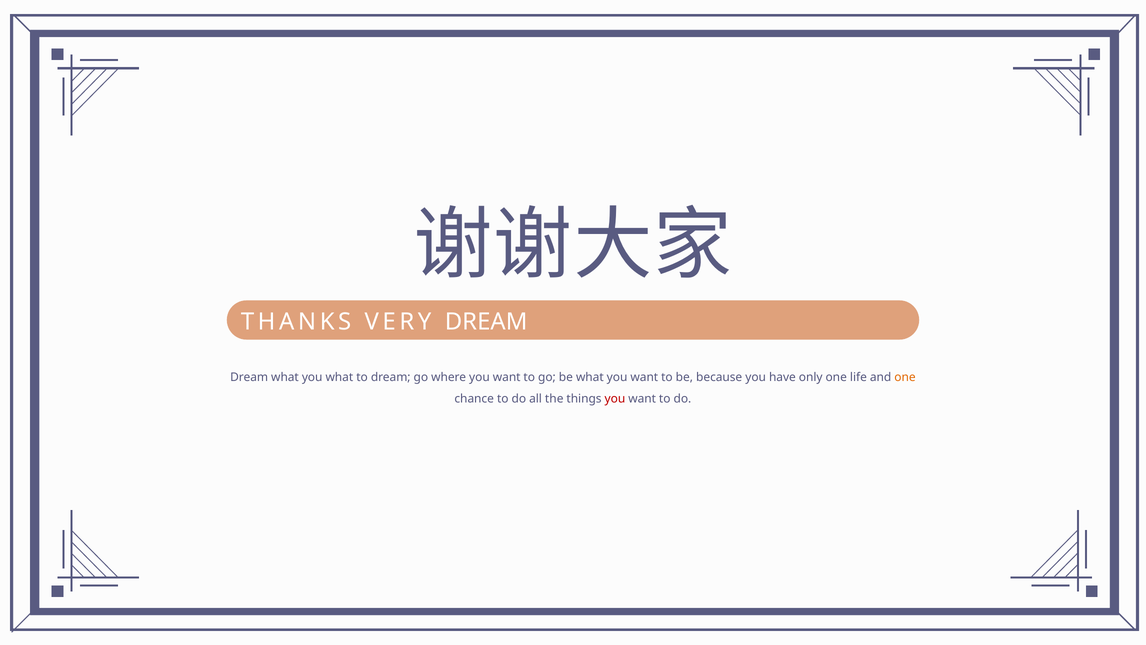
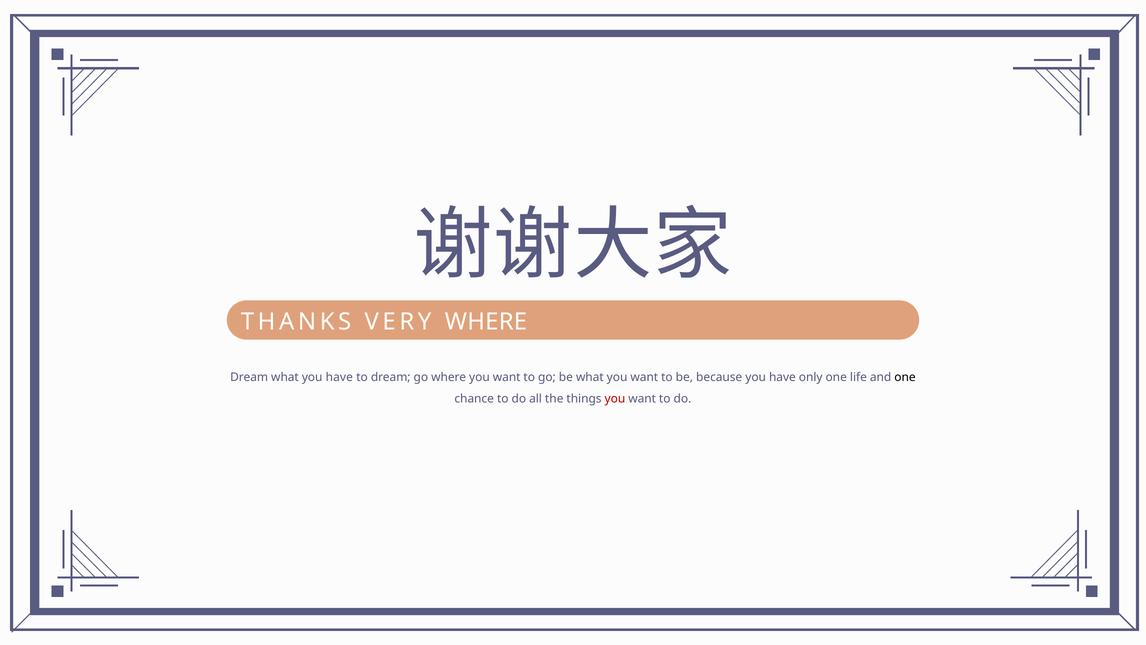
VERY DREAM: DREAM -> WHERE (486, 321)
what you what: what -> have (339, 377)
one colour: orange -> black (905, 377)
